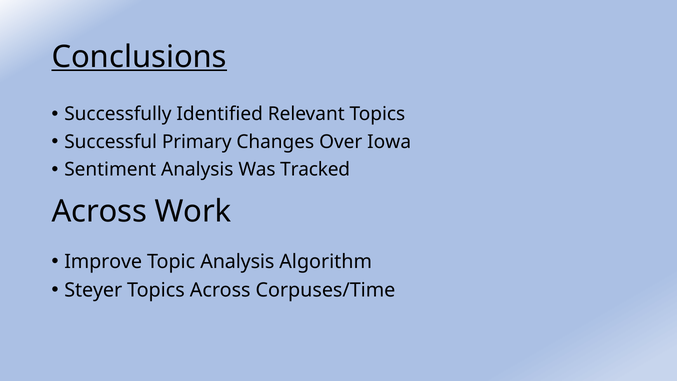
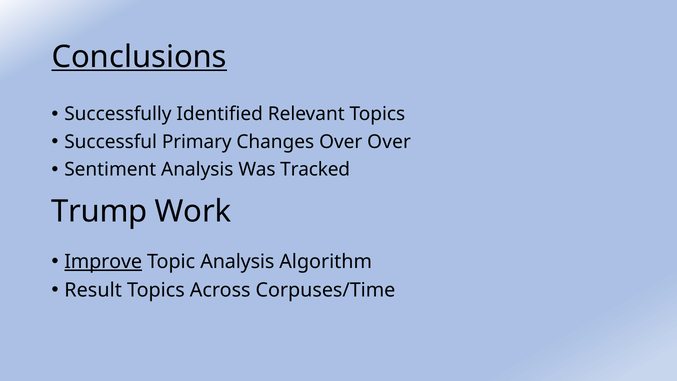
Over Iowa: Iowa -> Over (389, 142)
Across: Across -> Trump (99, 212)
Improve underline: none -> present (103, 262)
Steyer: Steyer -> Result (93, 290)
